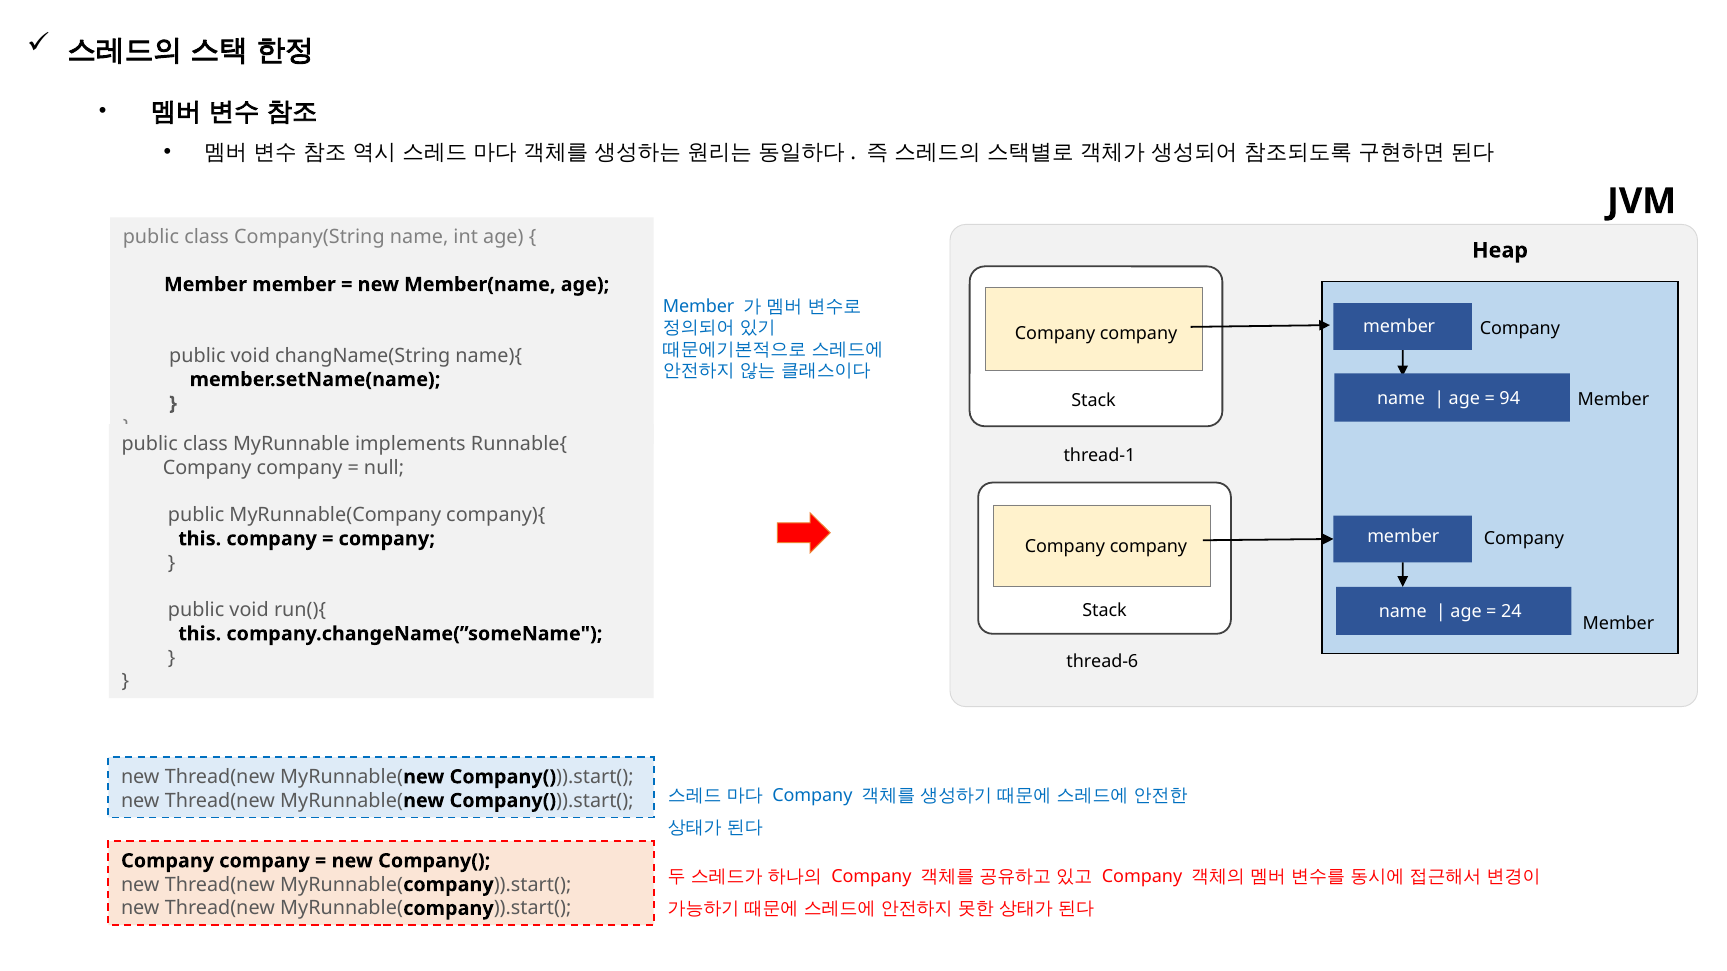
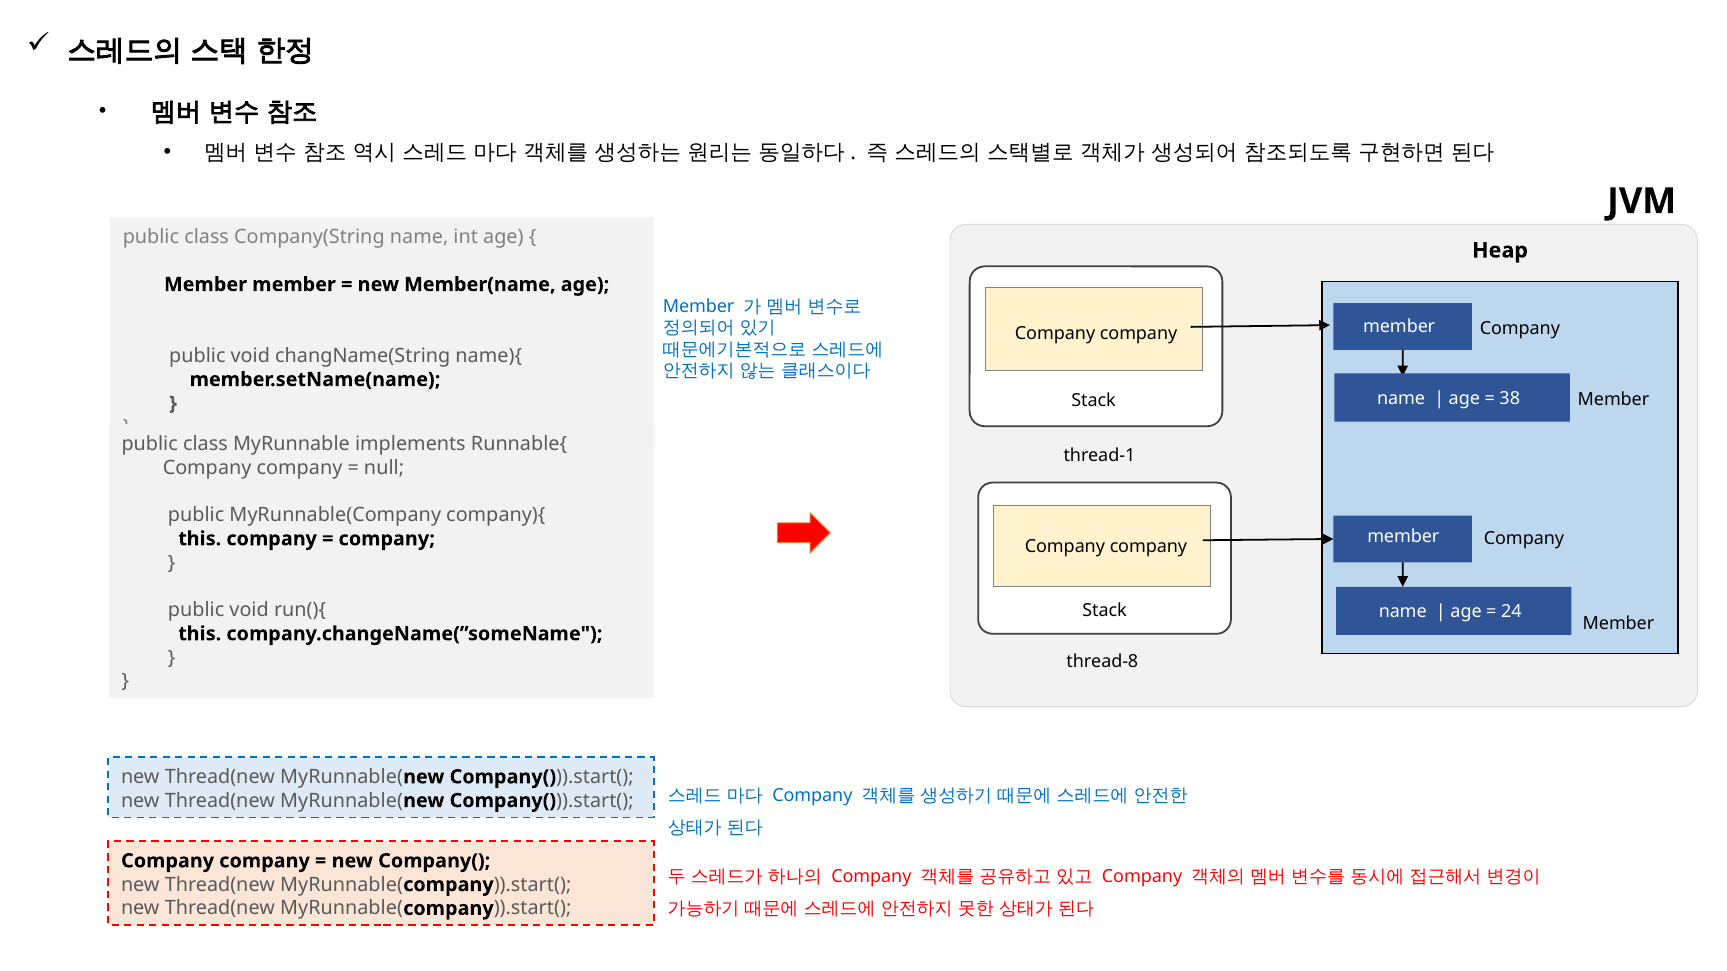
94: 94 -> 38 (1510, 399)
thread-6: thread-6 -> thread-8 (1102, 661)
